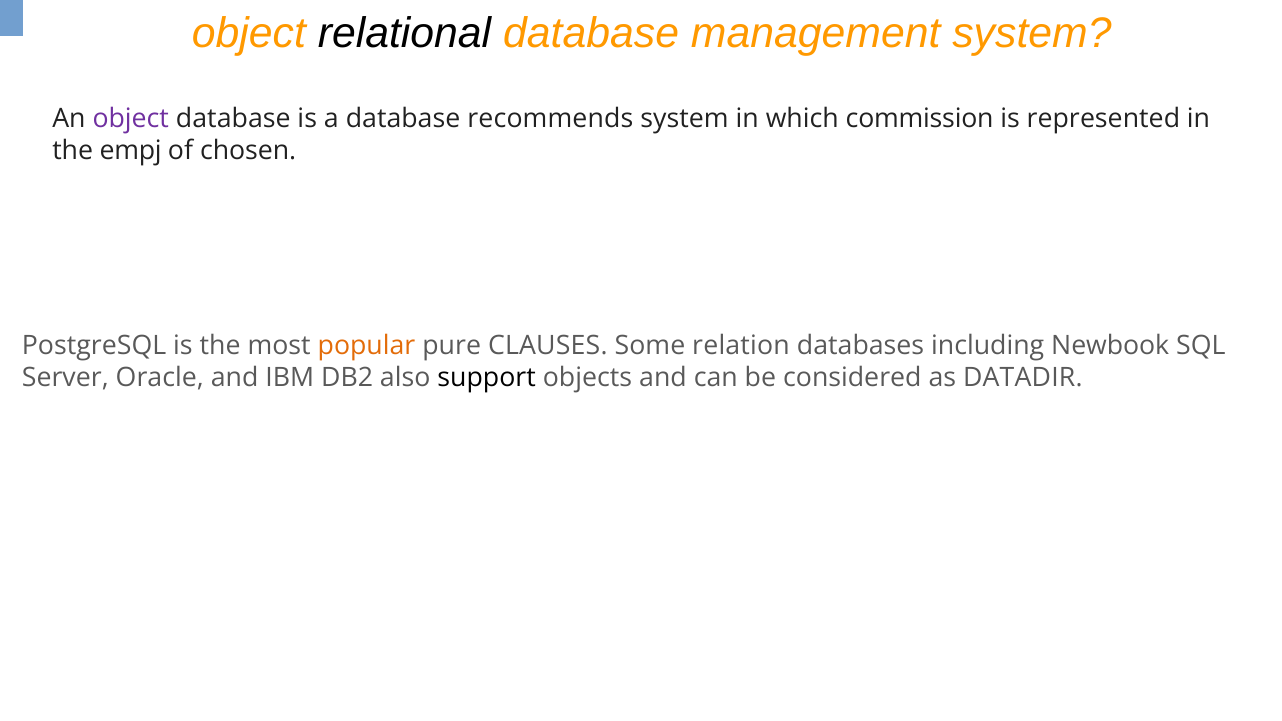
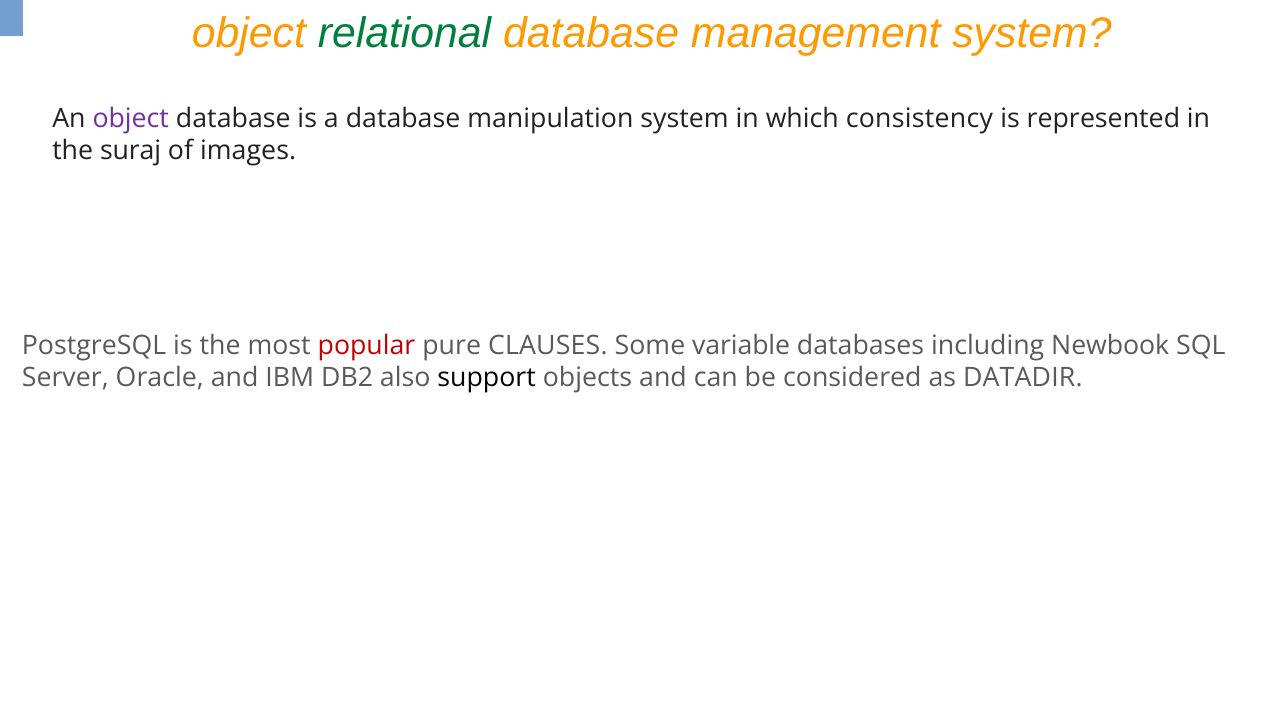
relational colour: black -> green (405, 33)
recommends: recommends -> manipulation (550, 119)
commission: commission -> consistency (919, 119)
empj: empj -> suraj (131, 151)
chosen: chosen -> images (248, 151)
popular colour: orange -> red (366, 346)
relation: relation -> variable (741, 346)
